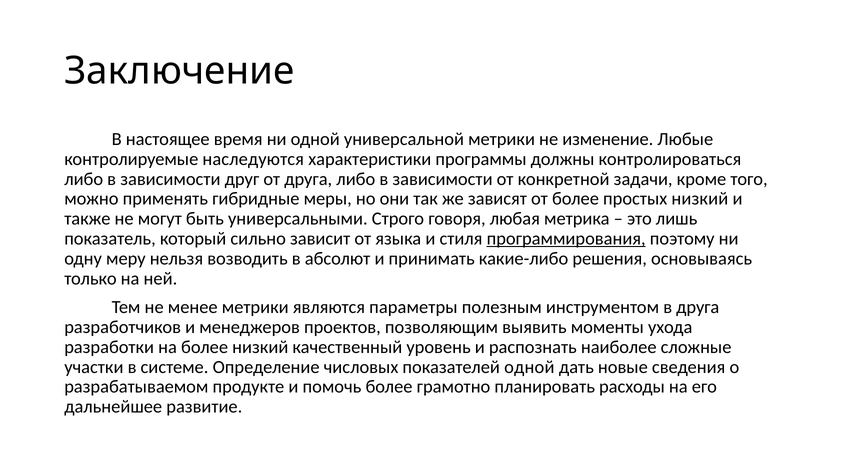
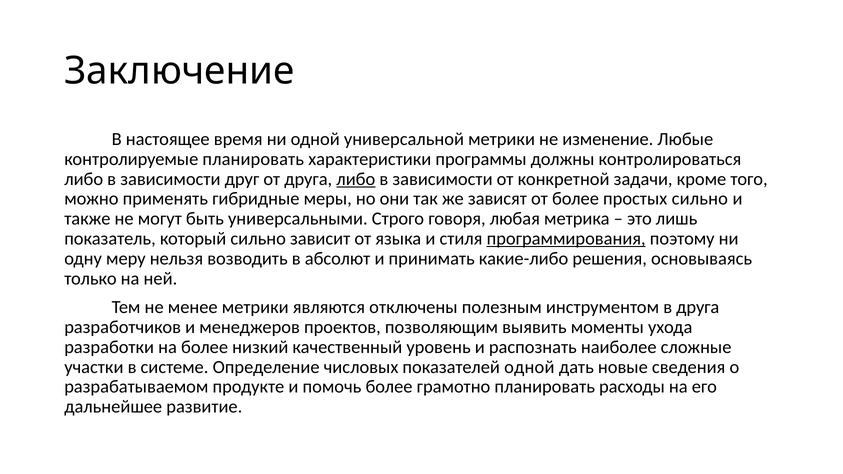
контролируемые наследуются: наследуются -> планировать (253, 159)
либо underline: none -> present (356, 179)
простых низкий: низкий -> сильно (700, 199)
параметры: параметры -> отключены (413, 307)
